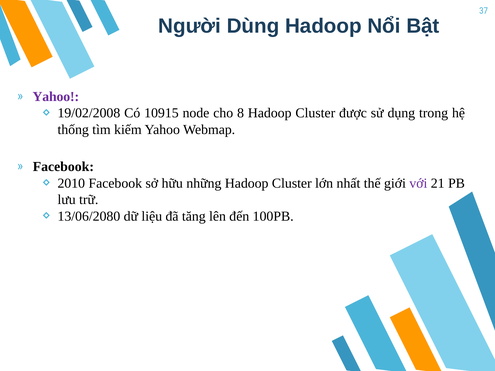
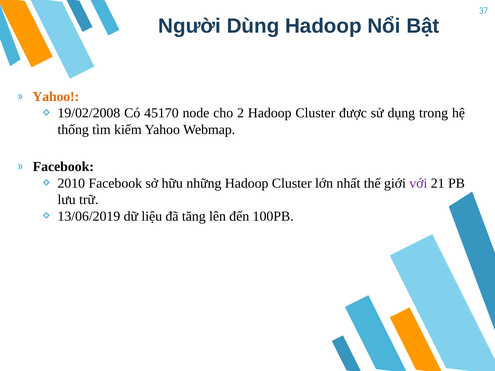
Yahoo colour: purple -> orange (56, 97)
10915: 10915 -> 45170 (161, 113)
8: 8 -> 2 (241, 113)
13/06/2080: 13/06/2080 -> 13/06/2019 (89, 216)
